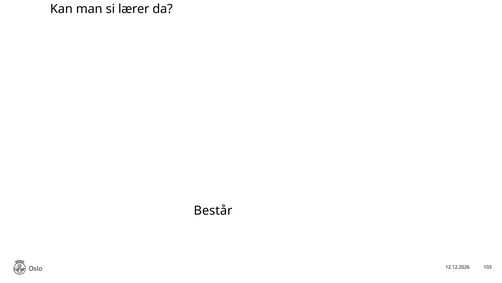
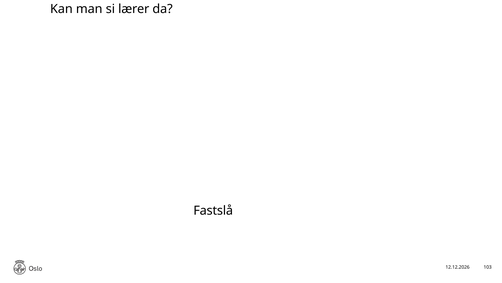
Består: Består -> Fastslå (213, 210)
